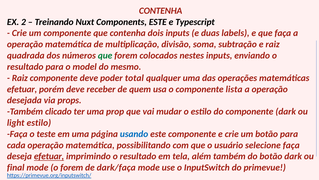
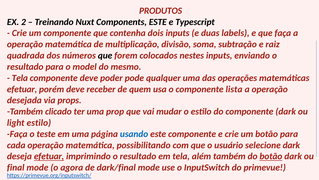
CONTENHA: CONTENHA -> PRODUTOS (161, 11)
que colour: green -> black (105, 55)
Raiz: Raiz -> Tela (20, 78)
total: total -> pode (134, 78)
selecione faça: faça -> dark (291, 145)
botão underline: none -> present (271, 156)
o forem: forem -> agora (72, 167)
dark/faça: dark/faça -> dark/final (116, 167)
